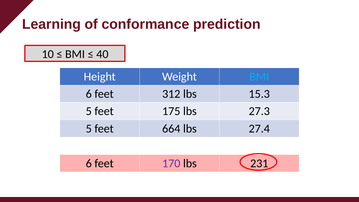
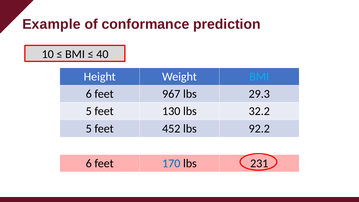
Learning: Learning -> Example (51, 24)
312: 312 -> 967 (171, 94)
15.3: 15.3 -> 29.3 (259, 94)
175: 175 -> 130 (171, 111)
27.3: 27.3 -> 32.2 (259, 111)
664: 664 -> 452 (171, 129)
27.4: 27.4 -> 92.2 (259, 129)
170 colour: purple -> blue (171, 163)
